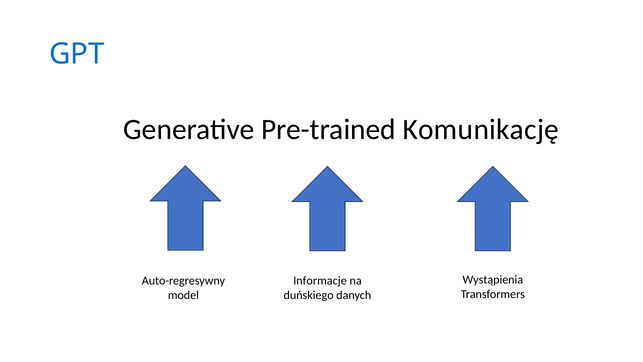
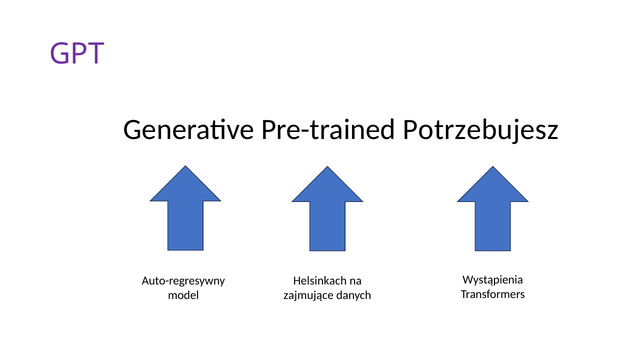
GPT colour: blue -> purple (77, 54)
Komunikację: Komunikację -> Potrzebujesz (481, 129)
Informacje: Informacje -> Helsinkach (320, 280)
duńskiego: duńskiego -> zajmujące (309, 295)
